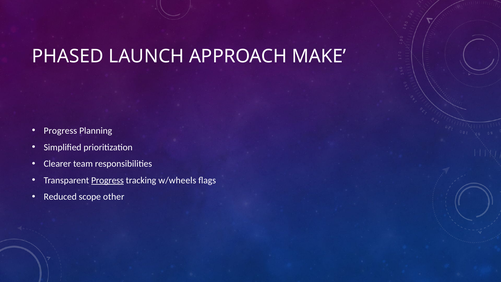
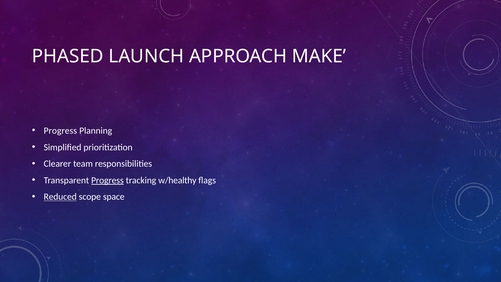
w/wheels: w/wheels -> w/healthy (177, 180)
Reduced underline: none -> present (60, 197)
other: other -> space (114, 197)
